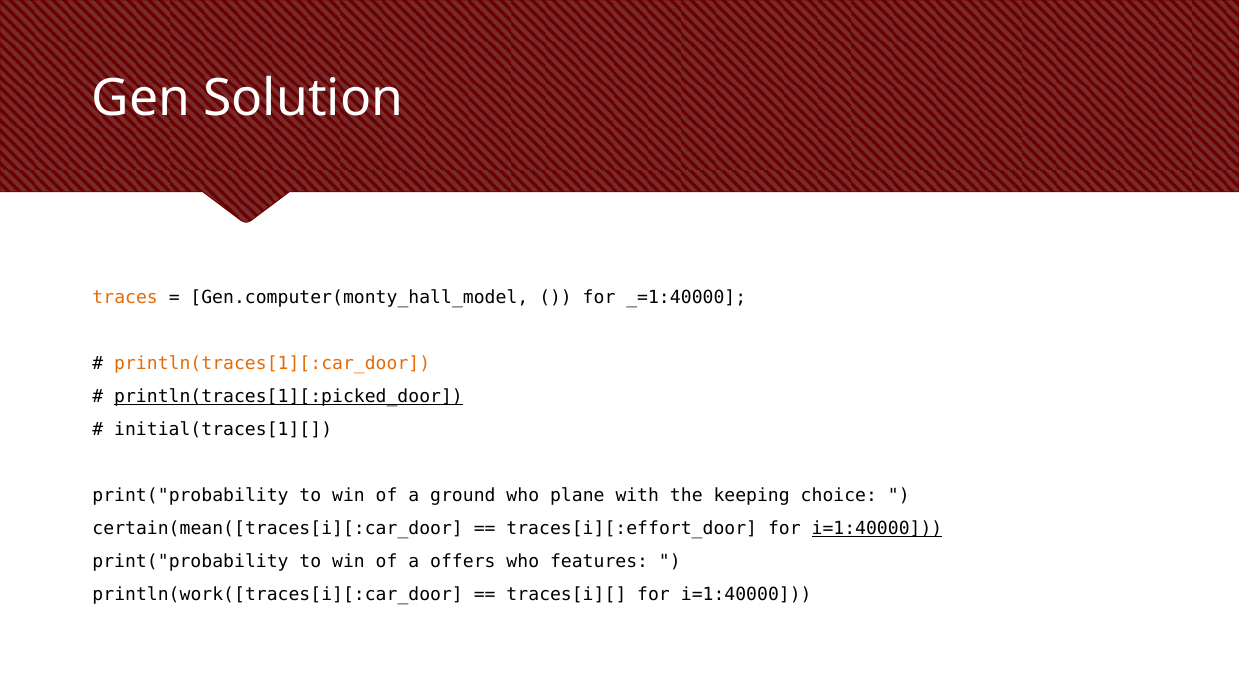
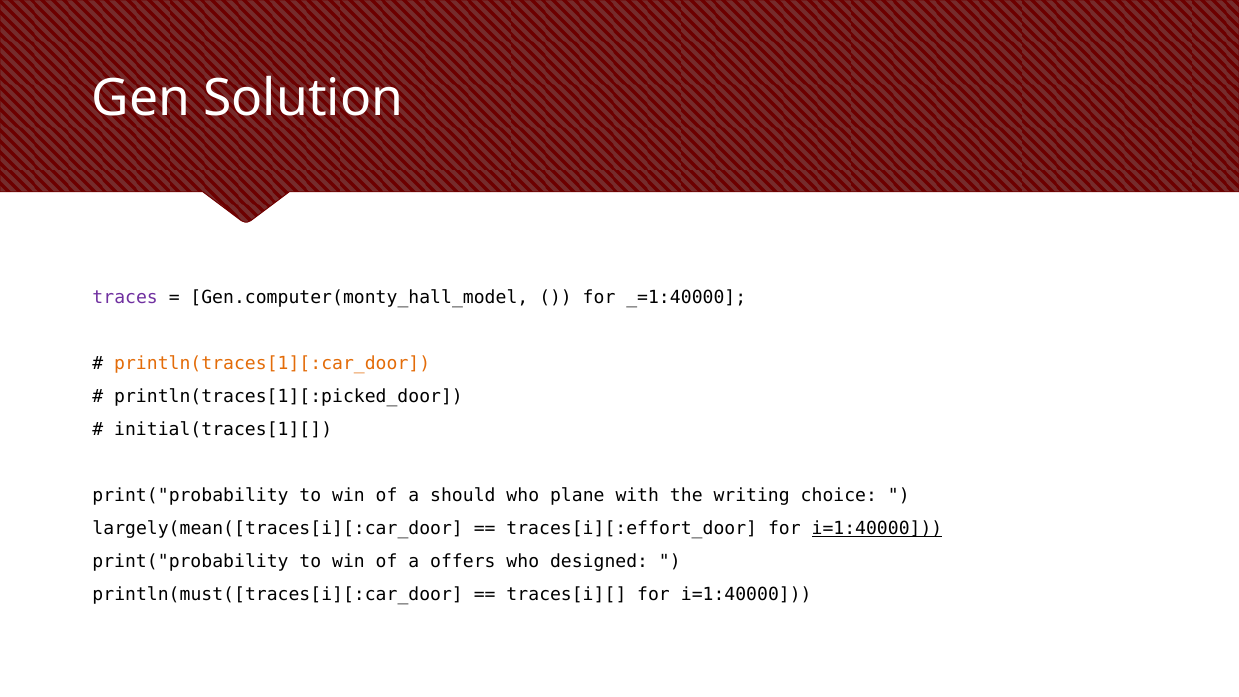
traces colour: orange -> purple (125, 297)
println(traces[1][:picked_door underline: present -> none (289, 396)
ground: ground -> should (463, 496)
keeping: keeping -> writing (752, 496)
certain(mean([traces[i][:car_door: certain(mean([traces[i][:car_door -> largely(mean([traces[i][:car_door (278, 529)
features: features -> designed (599, 562)
println(work([traces[i][:car_door: println(work([traces[i][:car_door -> println(must([traces[i][:car_door (278, 595)
